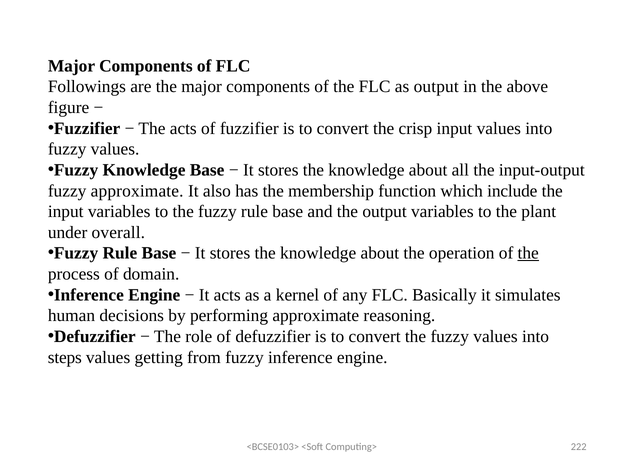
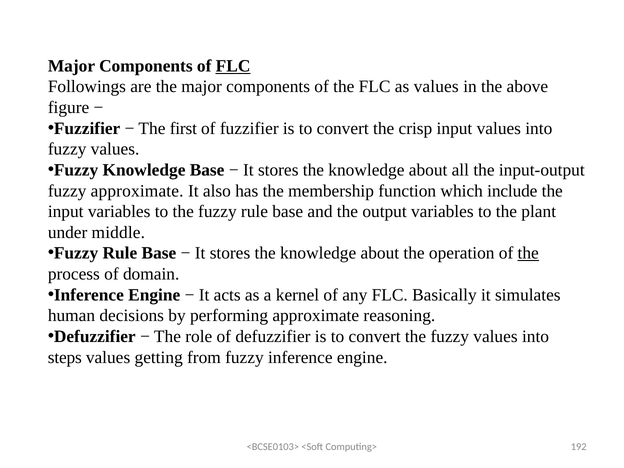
FLC underline: none -> present (233, 66)
as output: output -> values (436, 87)
The acts: acts -> first (183, 128)
overall: overall -> middle (118, 232)
222: 222 -> 192 (579, 447)
